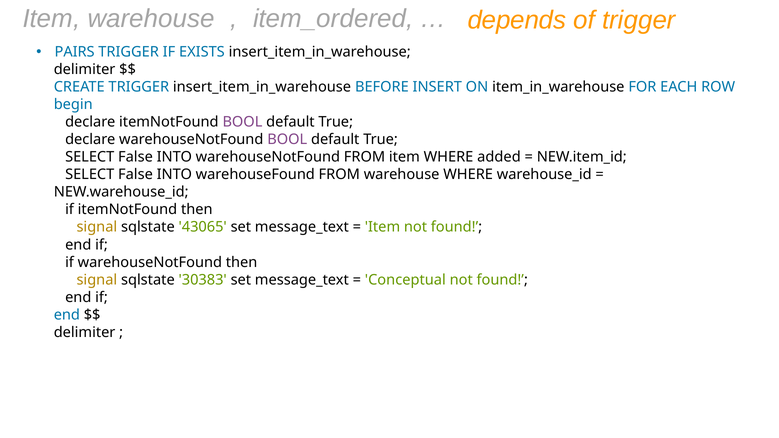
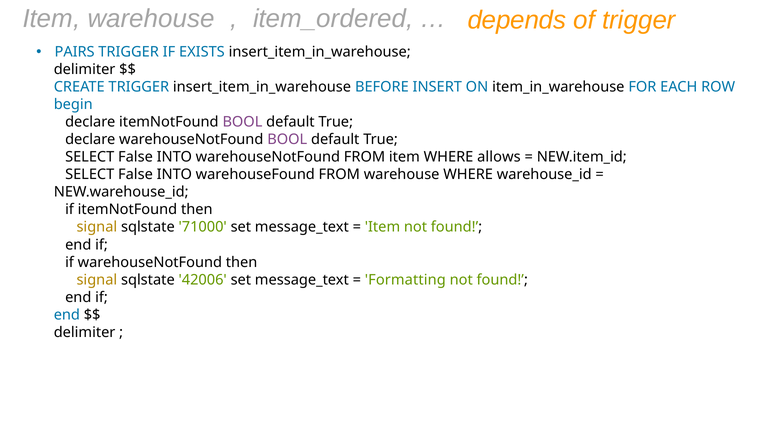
added: added -> allows (499, 157)
43065: 43065 -> 71000 (203, 227)
30383: 30383 -> 42006 (203, 280)
Conceptual: Conceptual -> Formatting (405, 280)
